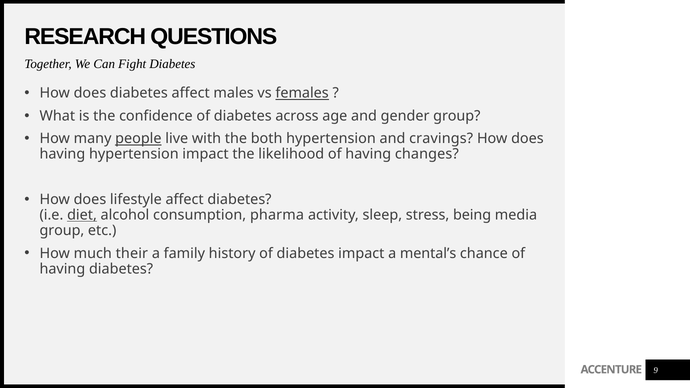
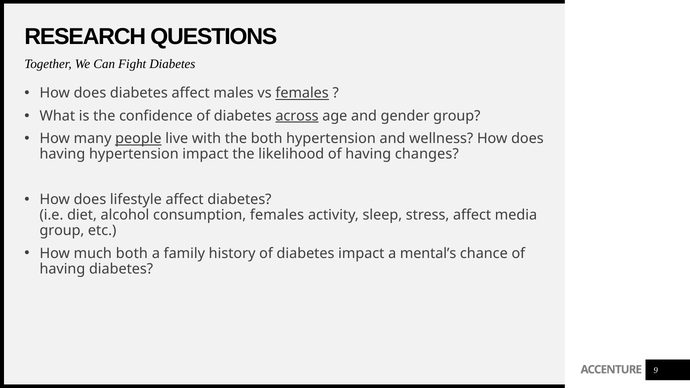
across underline: none -> present (297, 116)
cravings: cravings -> wellness (441, 139)
diet underline: present -> none (82, 215)
consumption pharma: pharma -> females (277, 215)
stress being: being -> affect (472, 215)
much their: their -> both (132, 253)
